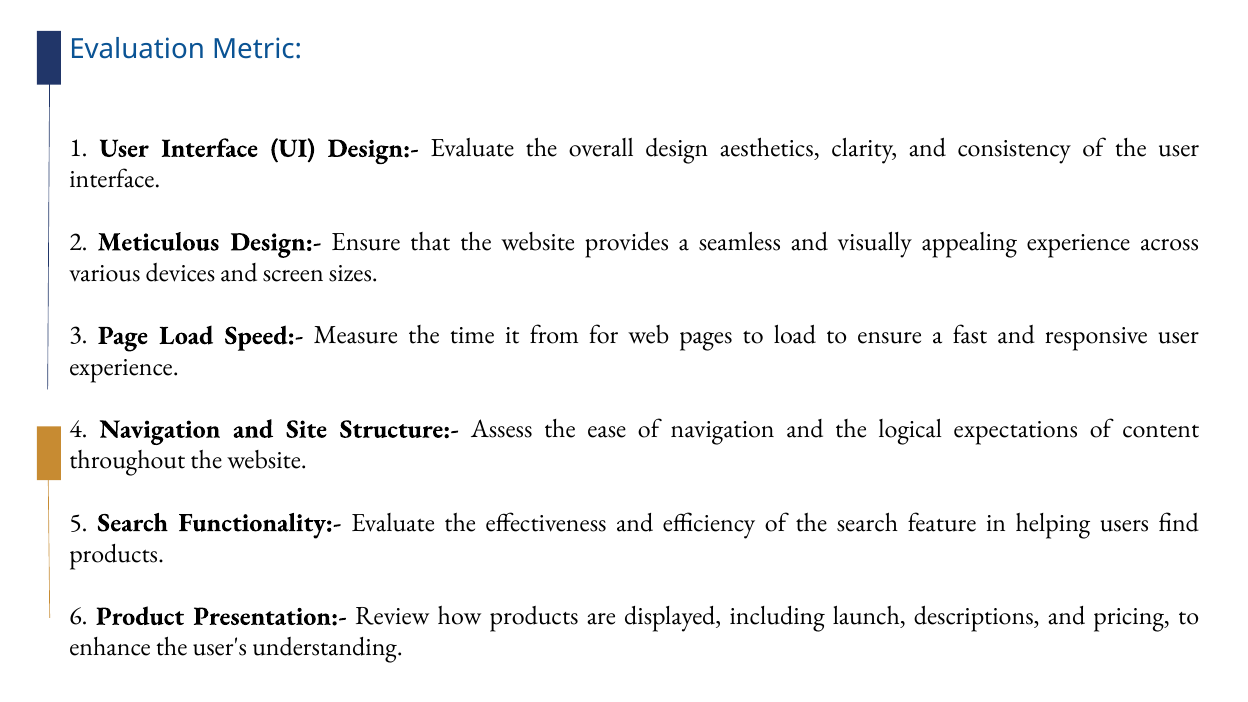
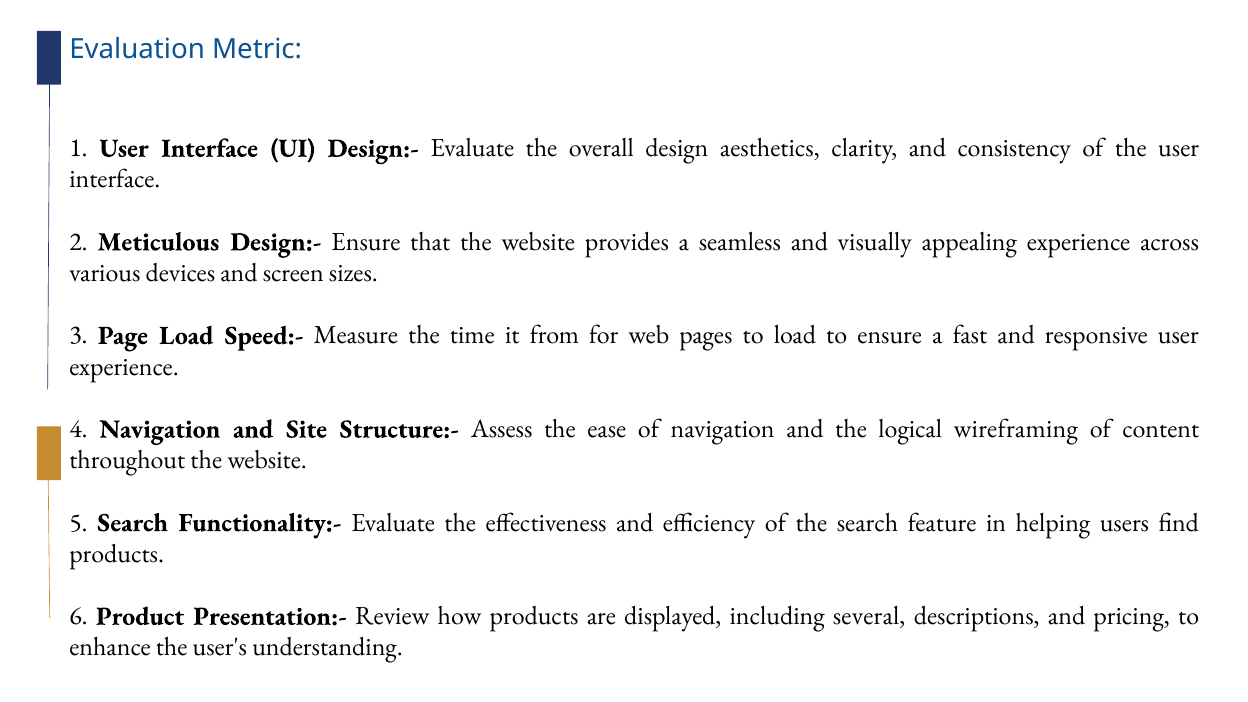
expectations: expectations -> wireframing (1016, 429)
launch: launch -> several (869, 616)
